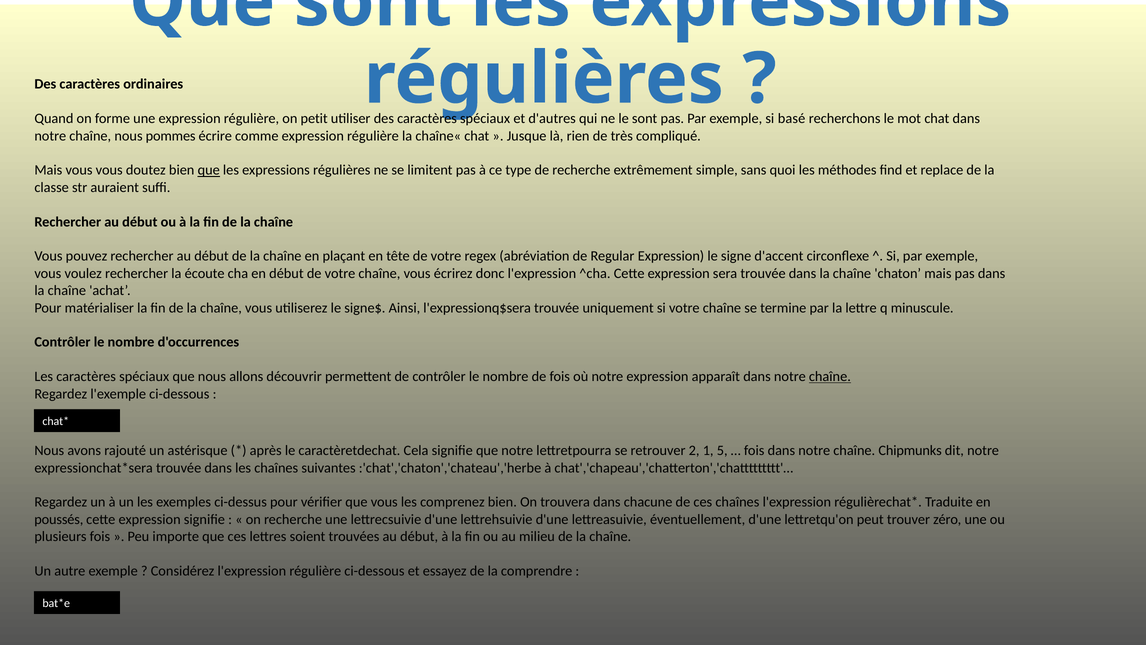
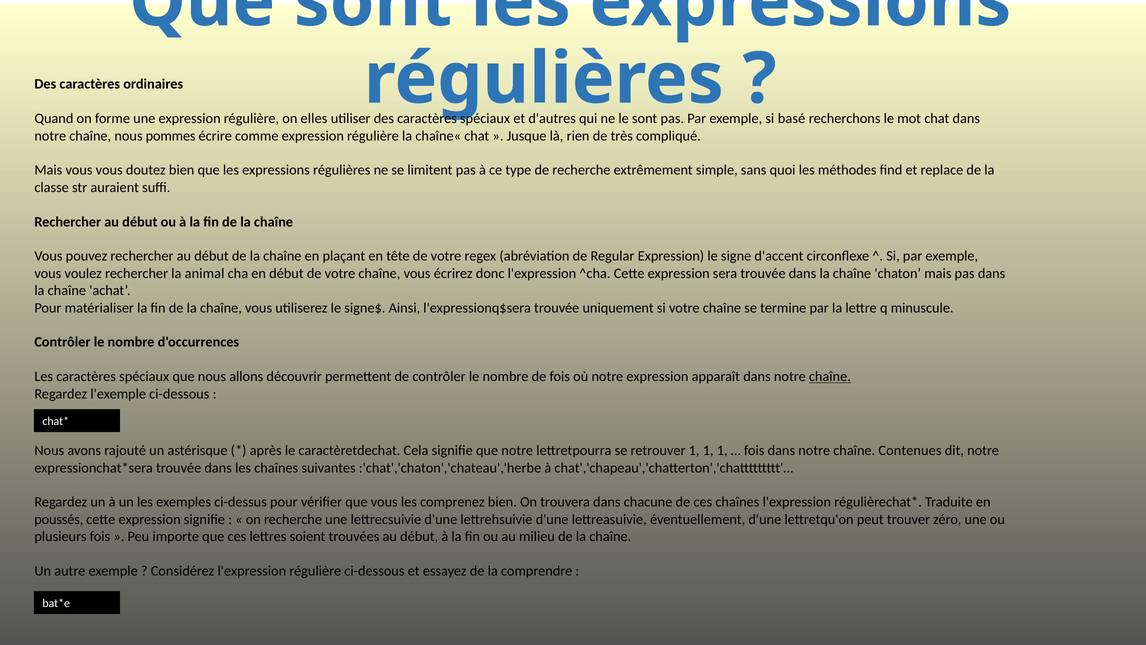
petit: petit -> elles (314, 119)
que underline: present -> none (209, 170)
écoute: écoute -> animal (205, 273)
retrouver 2: 2 -> 1 (694, 450)
5: 5 -> 1 (722, 450)
Chipmunks: Chipmunks -> Contenues (910, 450)
